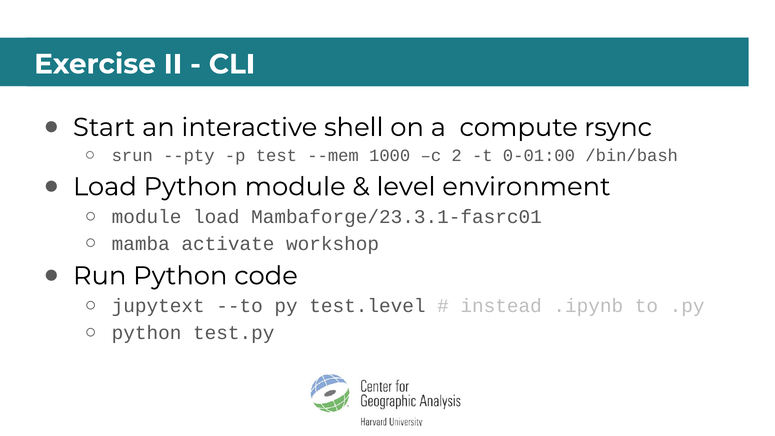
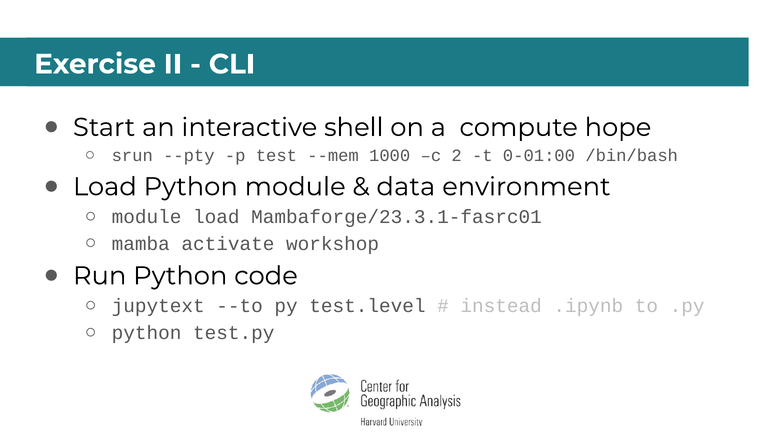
rsync: rsync -> hope (618, 127)
level: level -> data (406, 187)
